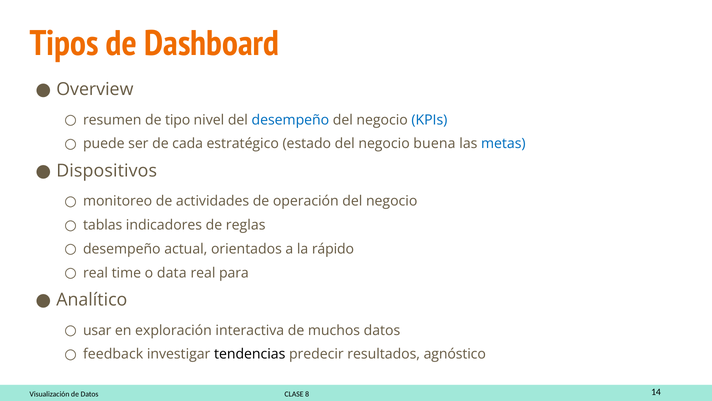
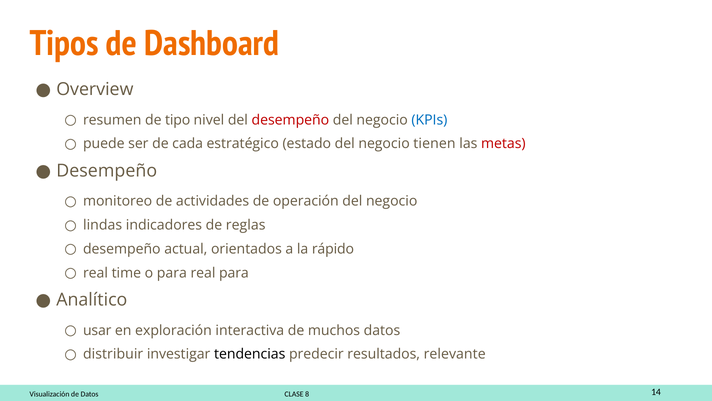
desempeño colour: blue -> red (290, 120)
buena: buena -> tienen (434, 144)
metas colour: blue -> red (503, 144)
Dispositivos: Dispositivos -> Desempeño (107, 171)
tablas: tablas -> lindas (103, 225)
o data: data -> para (172, 273)
feedback: feedback -> distribuir (113, 354)
agnóstico: agnóstico -> relevante (455, 354)
